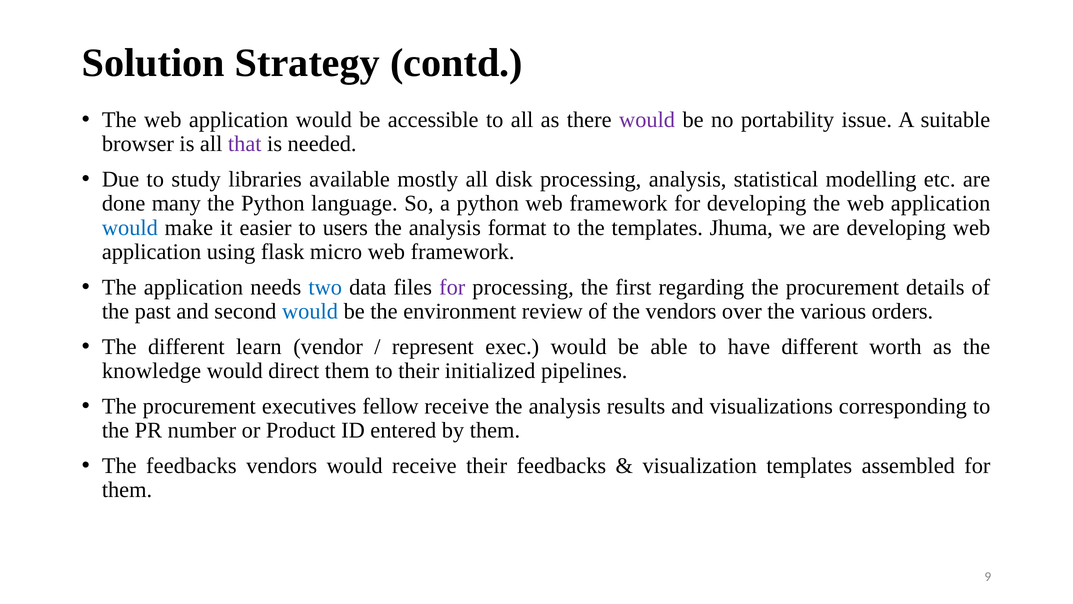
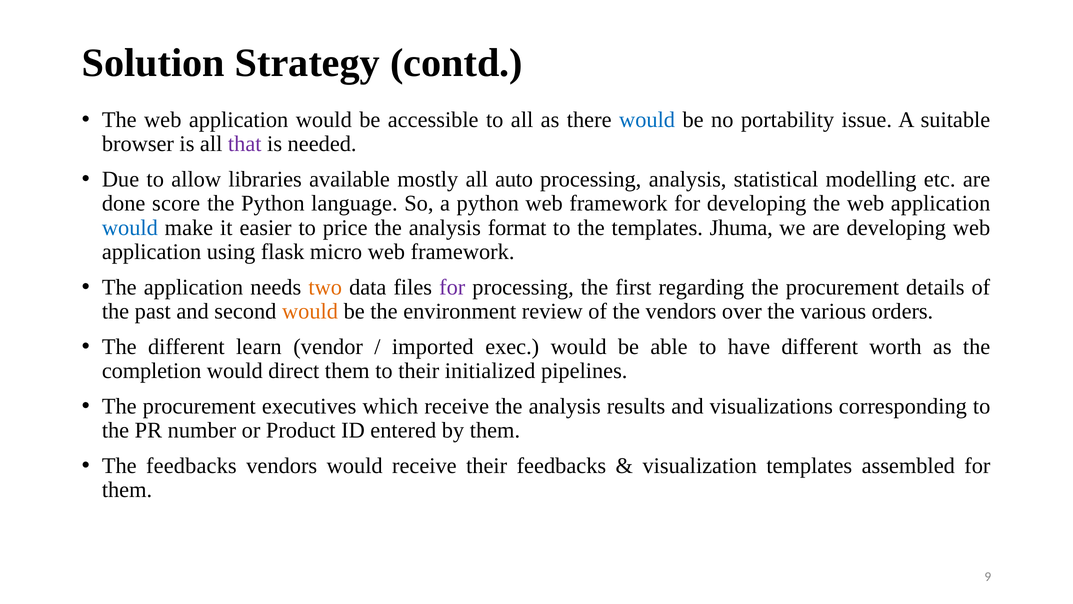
would colour: purple -> blue (647, 120)
study: study -> allow (196, 179)
disk: disk -> auto (514, 179)
many: many -> score (176, 203)
users: users -> price (345, 227)
two colour: blue -> orange (325, 287)
would colour: blue -> orange (310, 311)
represent: represent -> imported (433, 346)
knowledge: knowledge -> completion (152, 371)
fellow: fellow -> which (390, 406)
